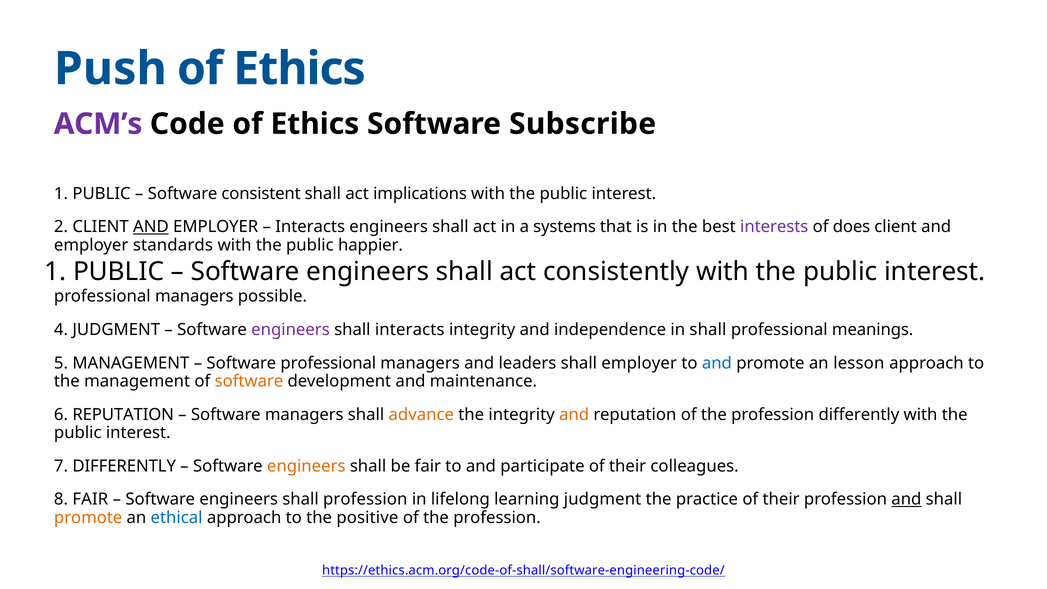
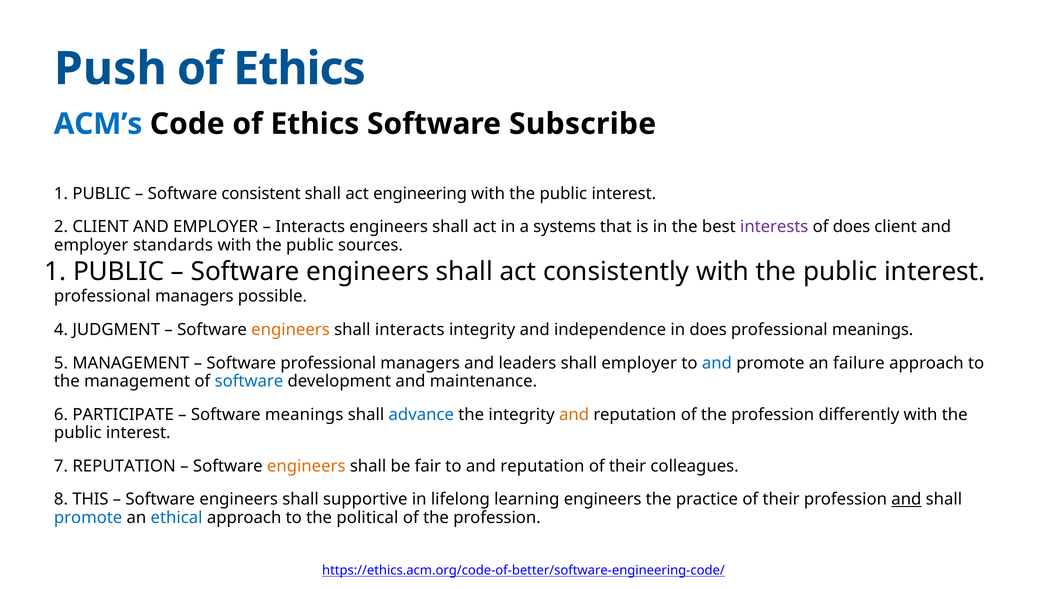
ACM’s colour: purple -> blue (98, 124)
implications: implications -> engineering (420, 194)
AND underline: present -> none (151, 227)
happier: happier -> sources (370, 245)
engineers colour: purple -> orange (291, 330)
in shall: shall -> does (708, 330)
lesson: lesson -> failure (859, 363)
software colour: orange -> blue (249, 381)
6 REPUTATION: REPUTATION -> PARTICIPATE (123, 415)
Software managers: managers -> meanings (304, 415)
advance colour: orange -> blue (421, 415)
7 DIFFERENTLY: DIFFERENTLY -> REPUTATION (124, 466)
to and participate: participate -> reputation (542, 466)
8 FAIR: FAIR -> THIS (90, 499)
shall profession: profession -> supportive (365, 499)
learning judgment: judgment -> engineers (603, 499)
promote colour: orange -> blue (88, 517)
positive: positive -> political (367, 517)
https://ethics.acm.org/code-of-shall/software-engineering-code/: https://ethics.acm.org/code-of-shall/software-engineering-code/ -> https://ethics.acm.org/code-of-better/software-engineering-code/ (523, 570)
